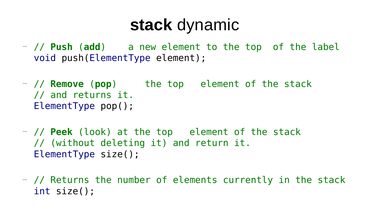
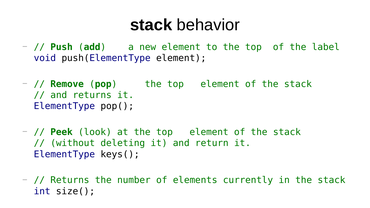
dynamic: dynamic -> behavior (208, 25)
ElementType size(: size( -> keys( (120, 154)
